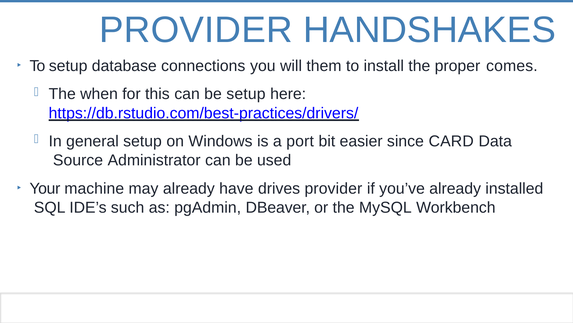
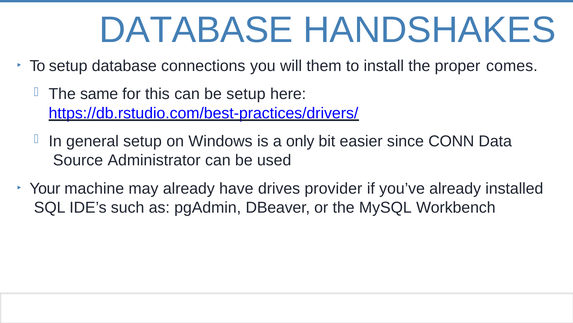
PROVIDER: PROVIDER -> DATABASE (196, 30)
when: when -> same (99, 94)
port: port -> only (300, 141)
CARD: CARD -> CONN (451, 141)
